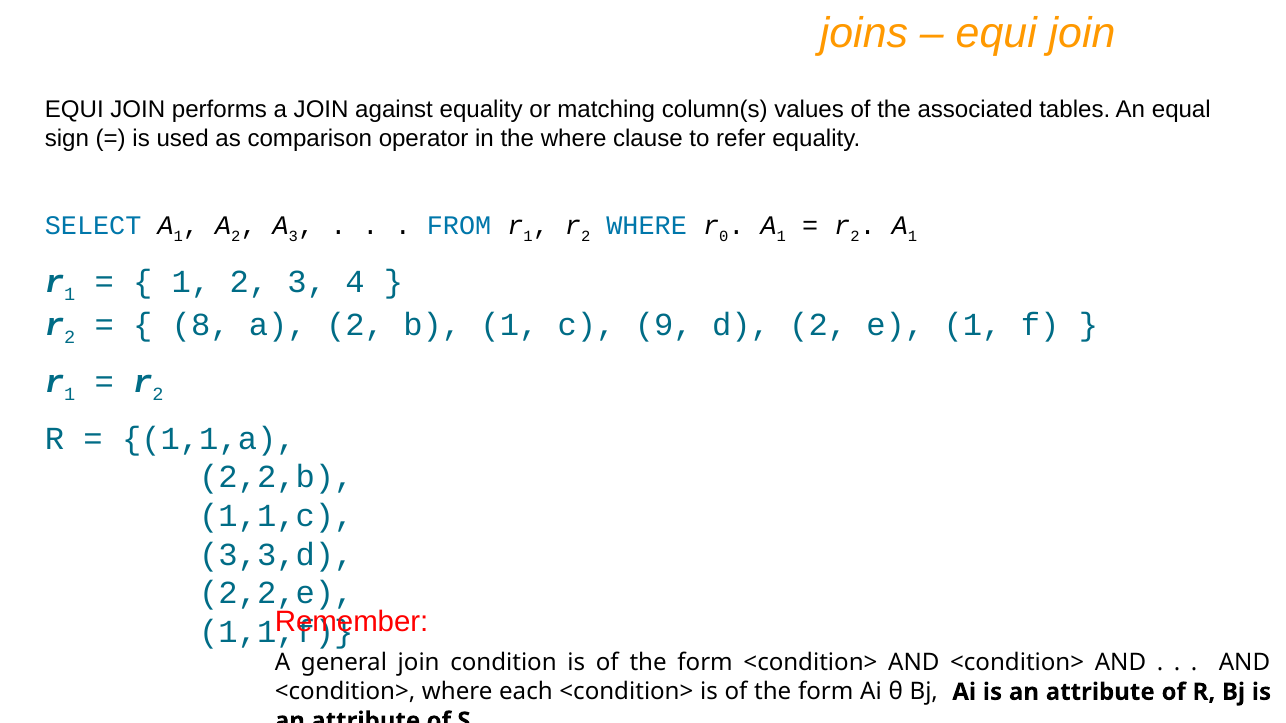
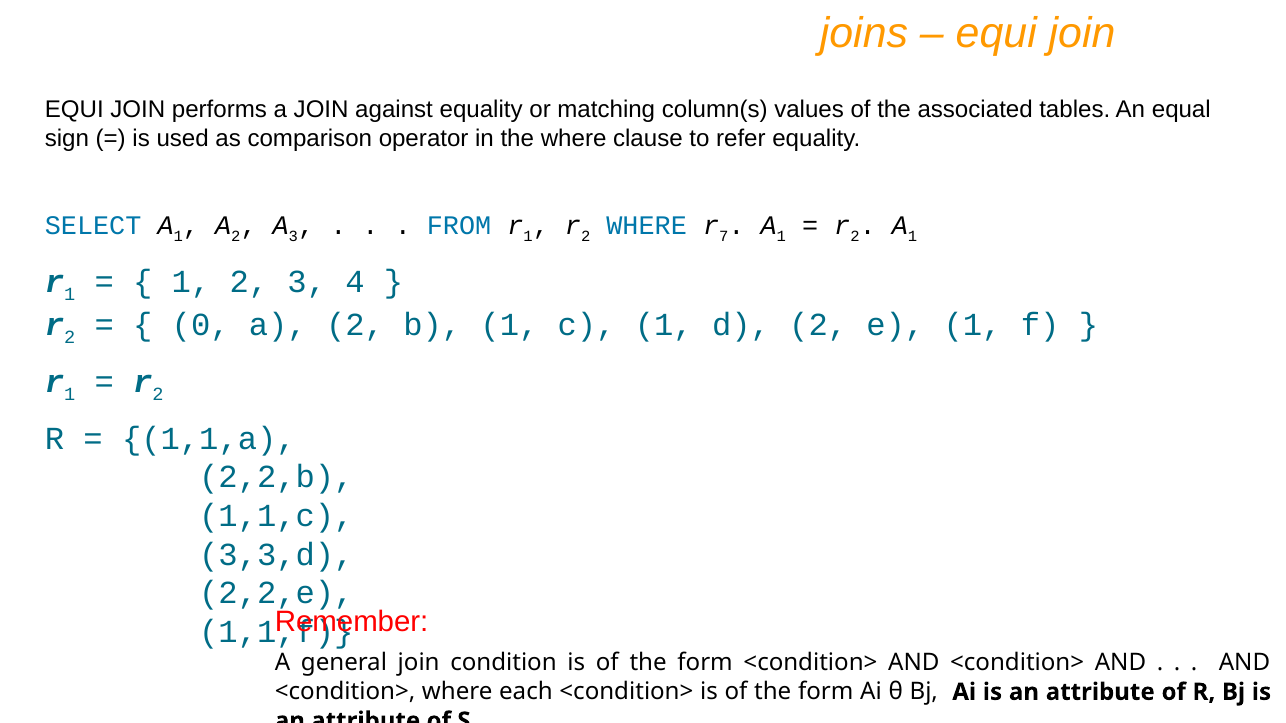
0: 0 -> 7 (724, 236)
8: 8 -> 0 (201, 326)
c 9: 9 -> 1 (664, 326)
